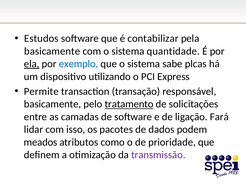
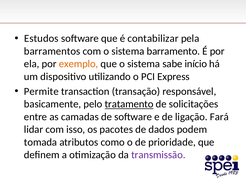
basicamente: basicamente -> barramentos (52, 51)
quantidade: quantidade -> barramento (173, 51)
ela underline: present -> none (32, 64)
exemplo colour: blue -> orange (79, 64)
plcas: plcas -> início (196, 64)
meados: meados -> tomada (41, 143)
